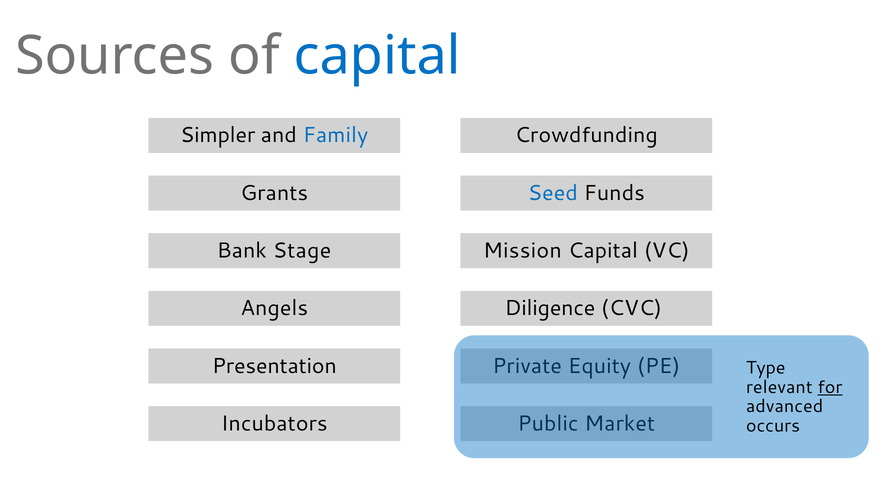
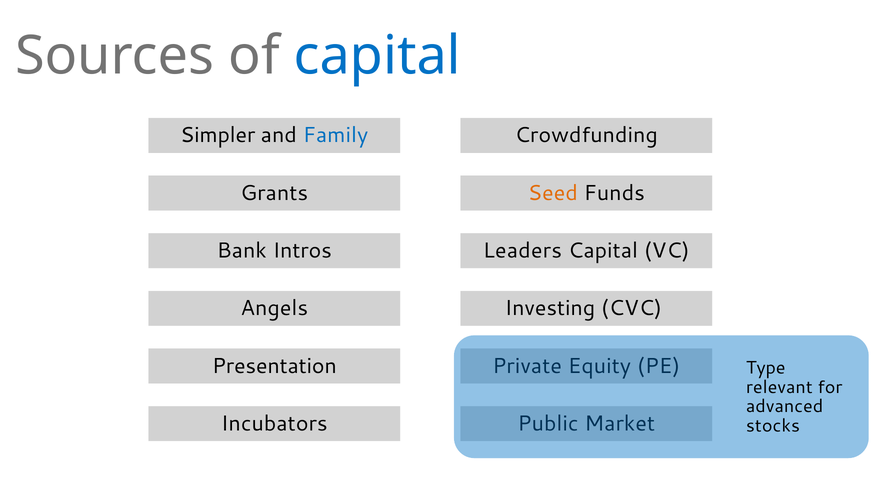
Seed colour: blue -> orange (553, 193)
Stage: Stage -> Intros (302, 251)
Mission: Mission -> Leaders (522, 251)
Diligence: Diligence -> Investing (550, 308)
for underline: present -> none (830, 387)
occurs: occurs -> stocks (773, 426)
